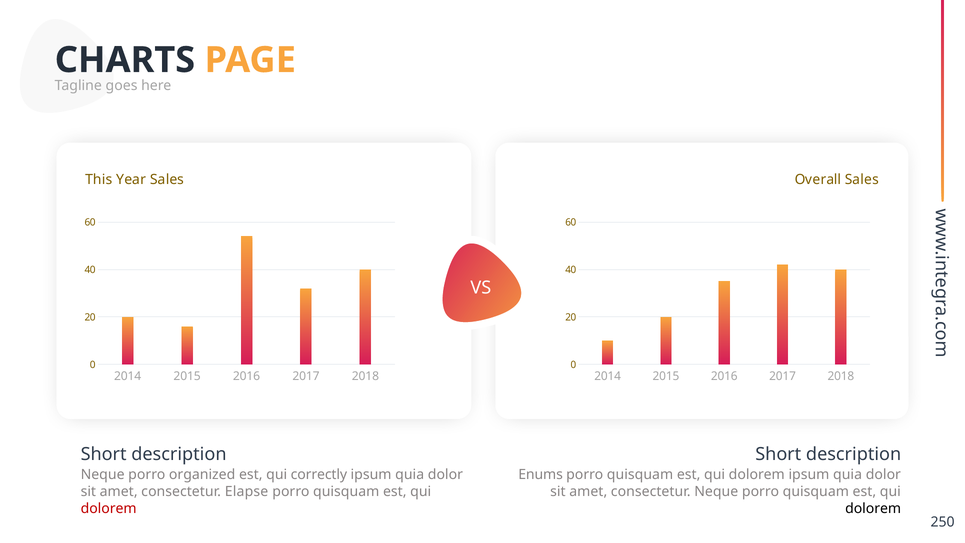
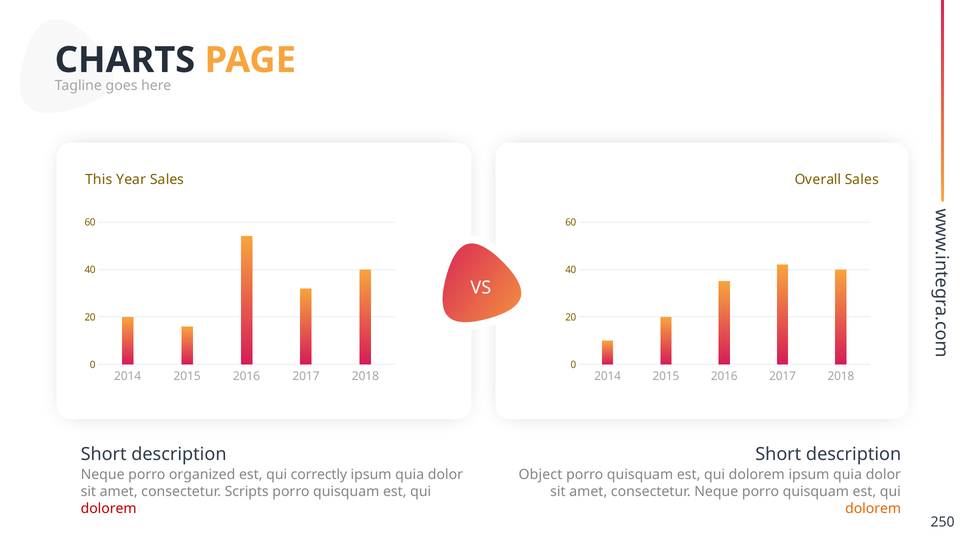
Enums: Enums -> Object (540, 474)
Elapse: Elapse -> Scripts (247, 491)
dolorem colour: black -> orange (873, 508)
